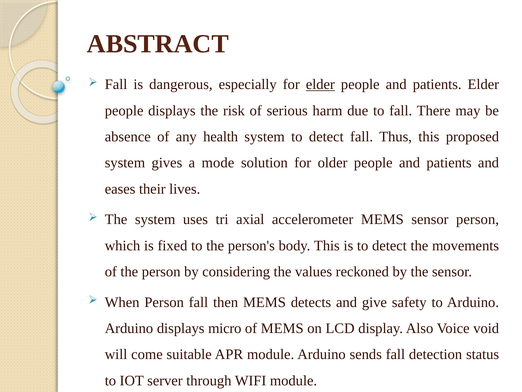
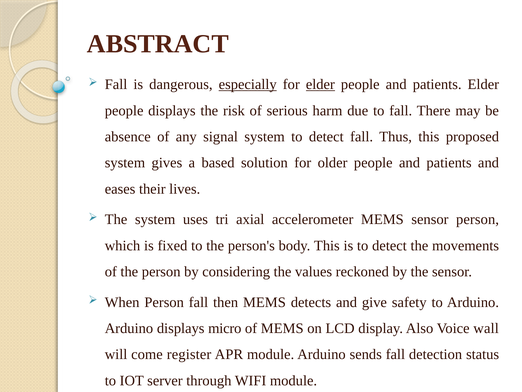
especially underline: none -> present (248, 84)
health: health -> signal (221, 137)
mode: mode -> based (218, 163)
void: void -> wall (486, 328)
suitable: suitable -> register (189, 354)
